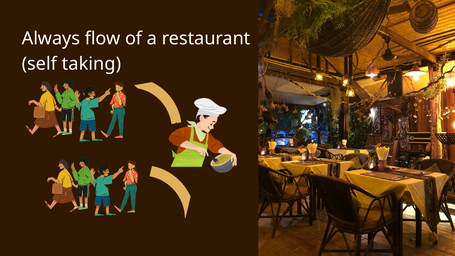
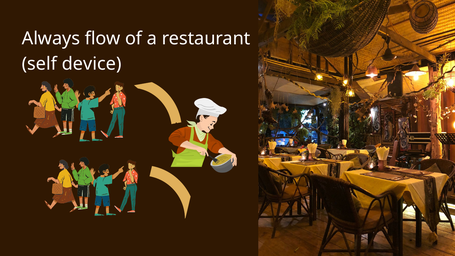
taking: taking -> device (92, 64)
